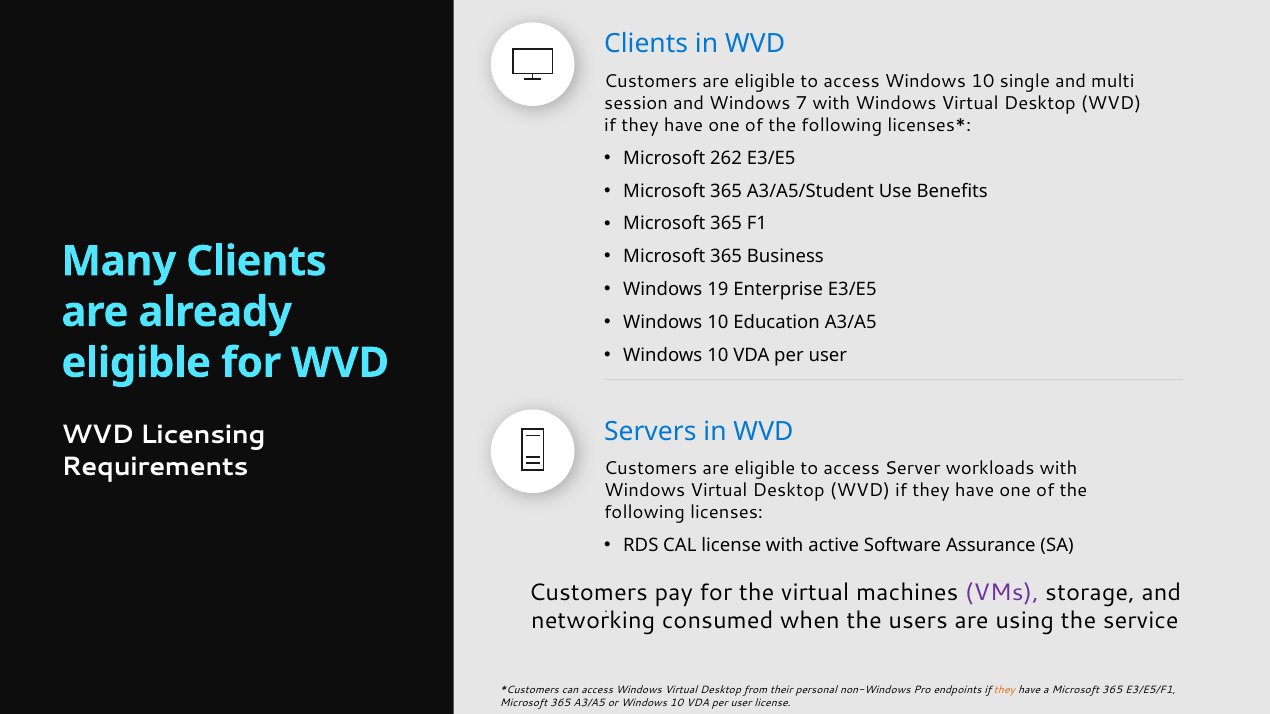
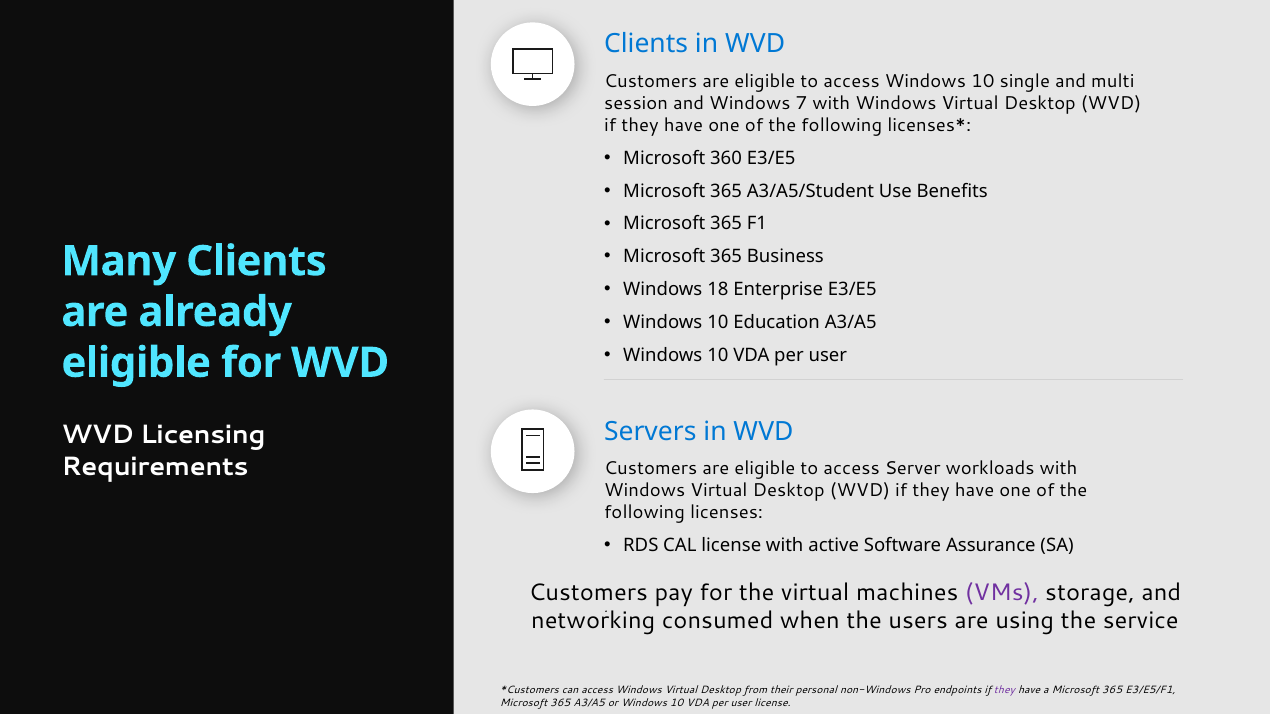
262: 262 -> 360 (726, 158)
19: 19 -> 18 (718, 290)
they colour: orange -> purple (1005, 691)
